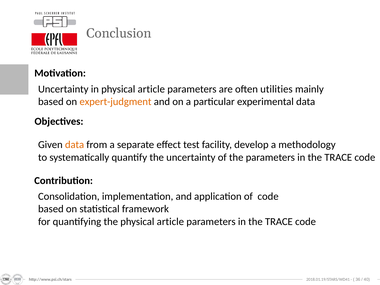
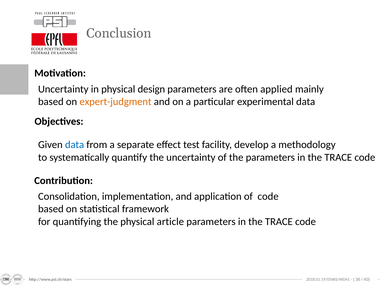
in physical article: article -> design (151, 89)
utilities: utilities -> applied (276, 89)
data colour: orange -> blue (75, 145)
